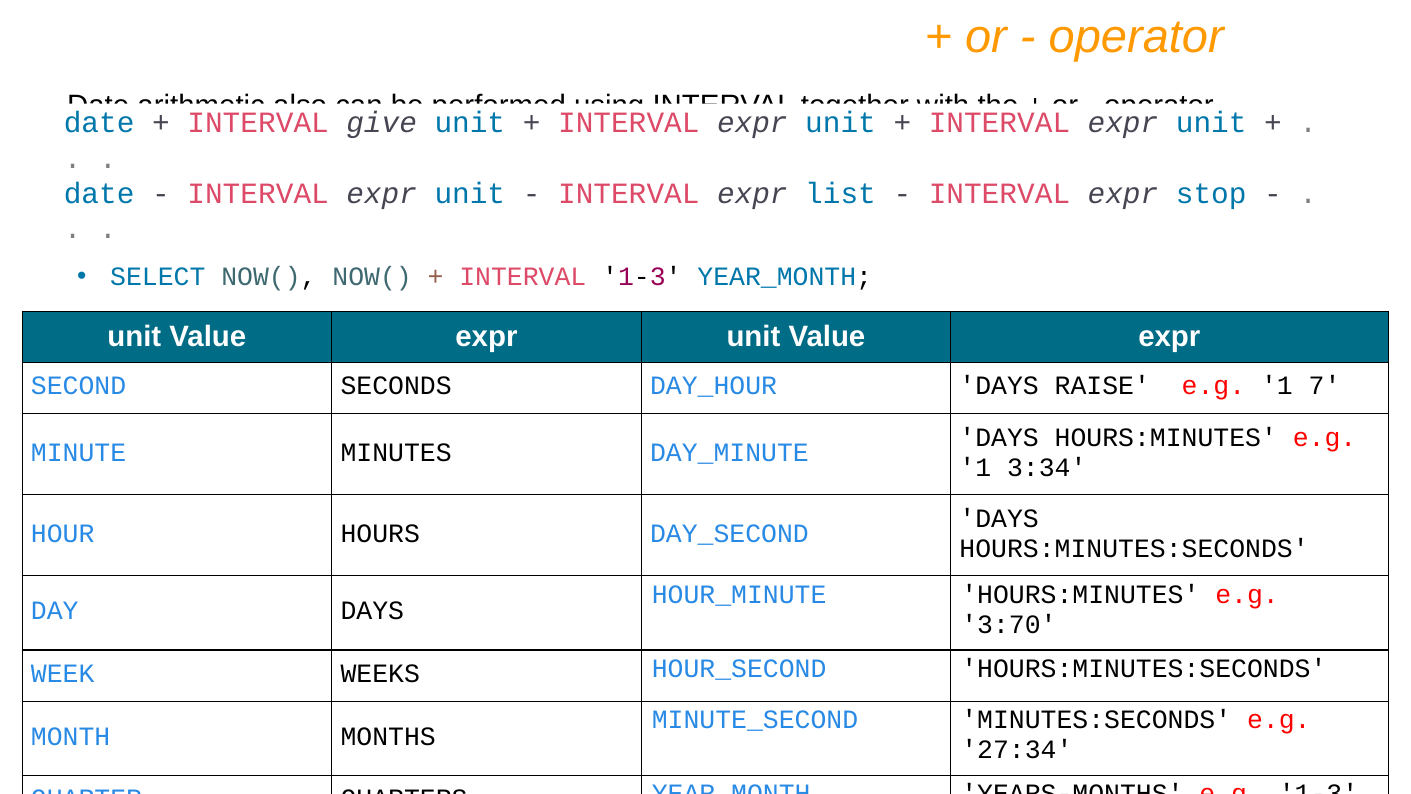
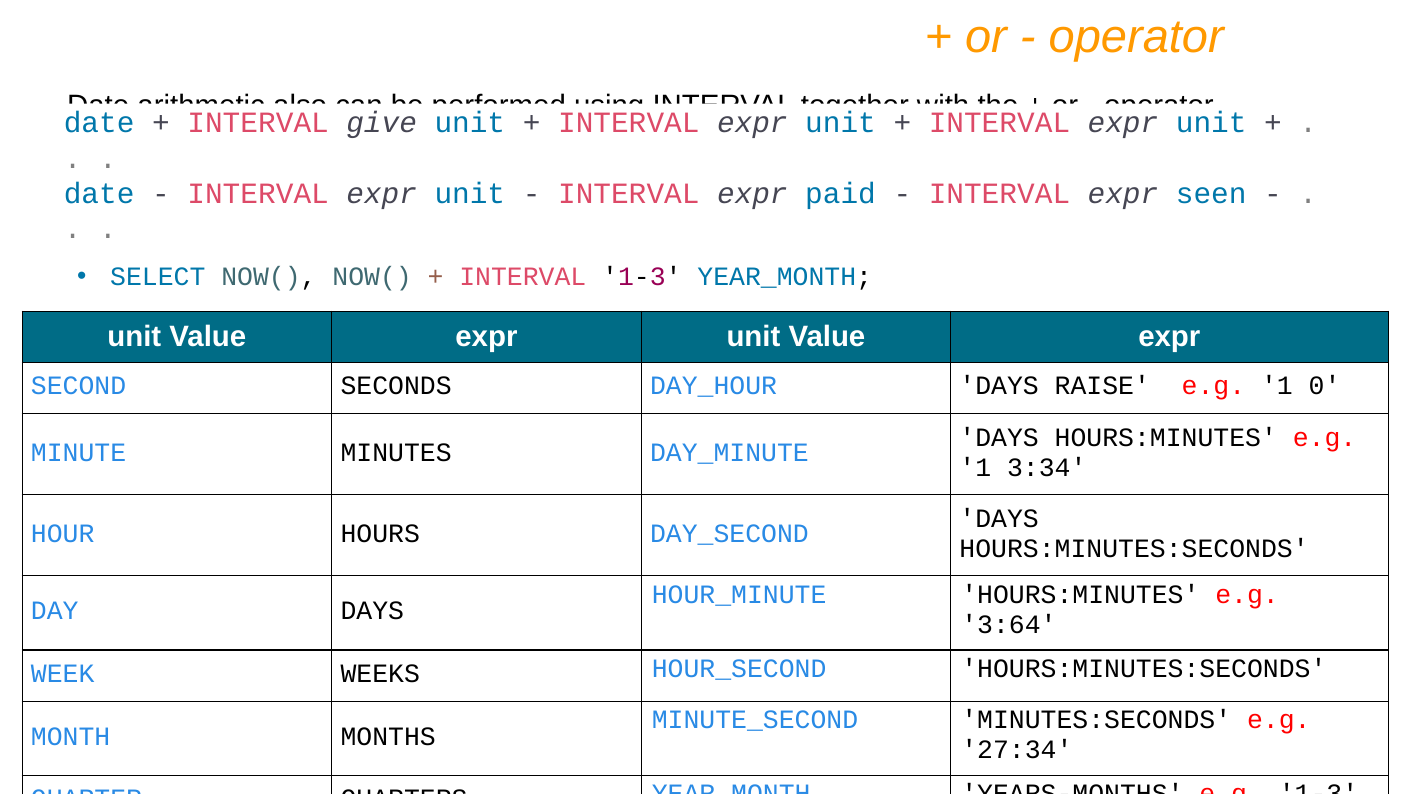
list: list -> paid (841, 194)
stop: stop -> seen (1211, 194)
7: 7 -> 0 (1325, 386)
3:70: 3:70 -> 3:64 (1009, 624)
